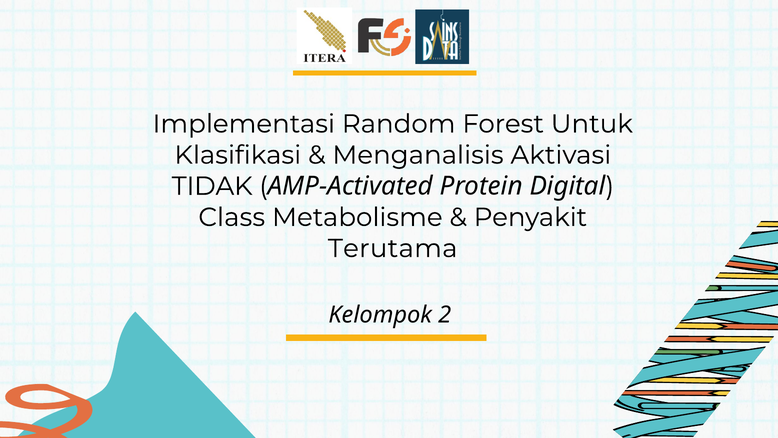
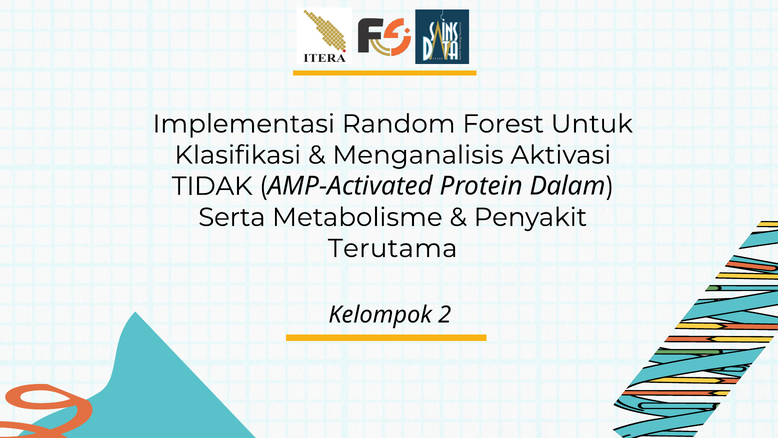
Digital: Digital -> Dalam (568, 186)
Class: Class -> Serta (232, 217)
